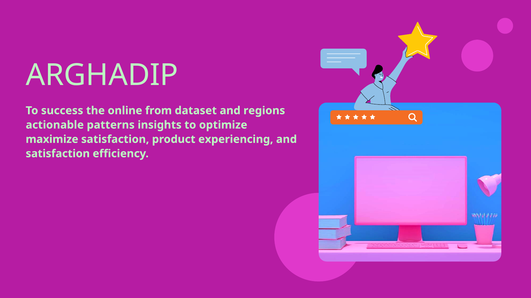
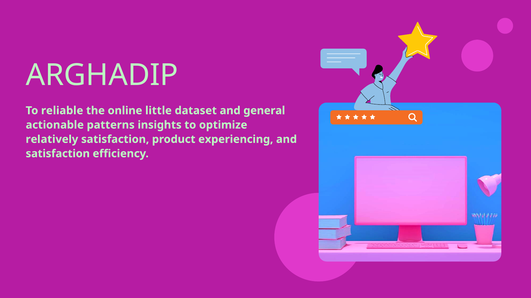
success: success -> reliable (62, 111)
from: from -> little (158, 111)
regions: regions -> general (264, 111)
maximize: maximize -> relatively (52, 140)
